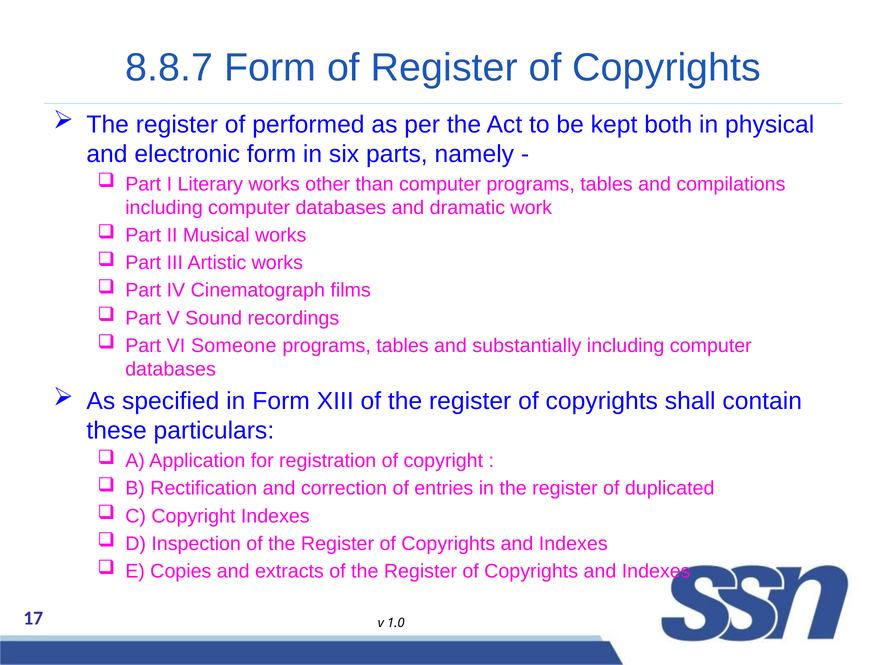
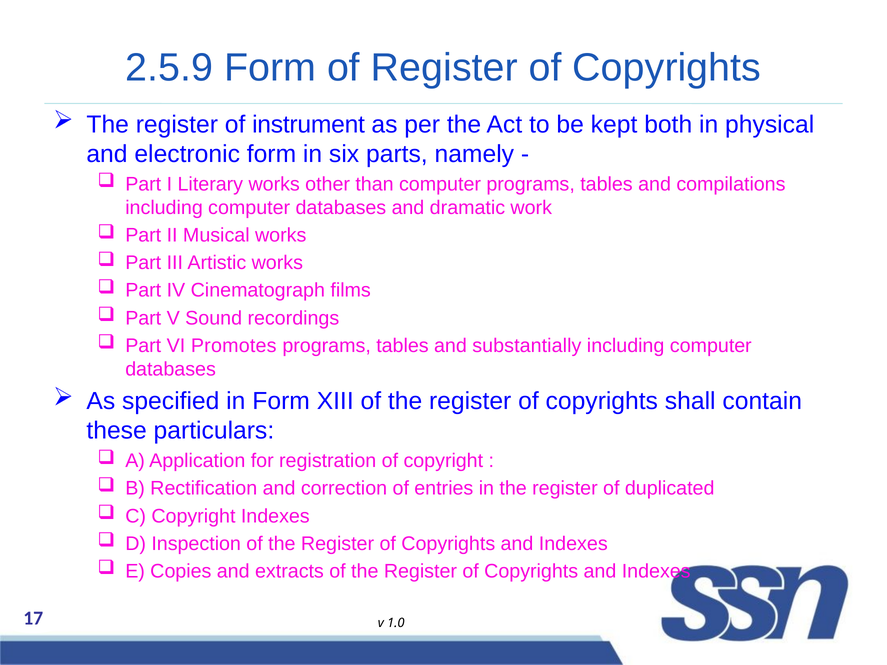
8.8.7: 8.8.7 -> 2.5.9 (169, 68)
performed: performed -> instrument (309, 124)
Someone: Someone -> Promotes (234, 346)
